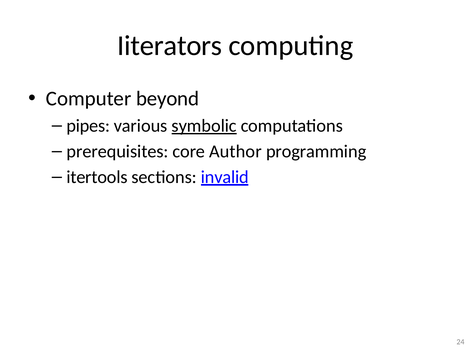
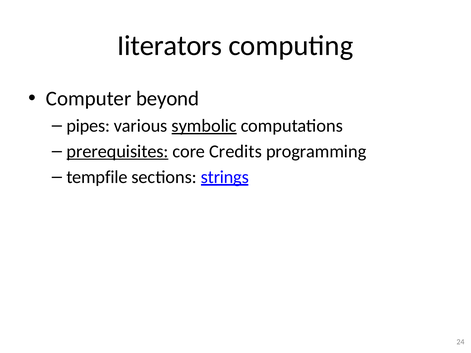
prerequisites underline: none -> present (117, 152)
Author: Author -> Credits (235, 152)
itertools: itertools -> tempfile (97, 177)
invalid: invalid -> strings (225, 177)
